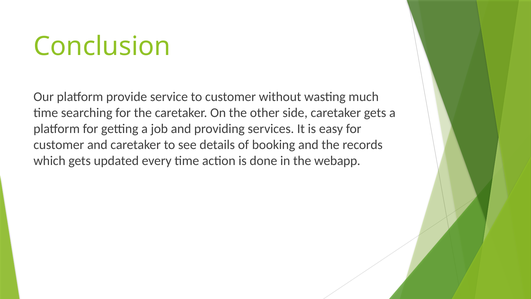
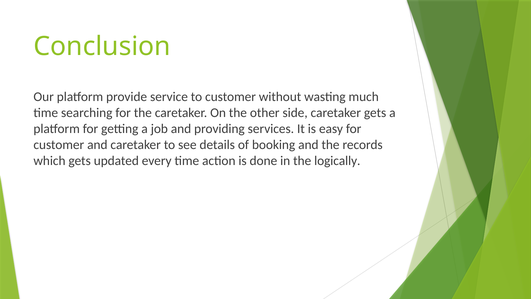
webapp: webapp -> logically (337, 160)
